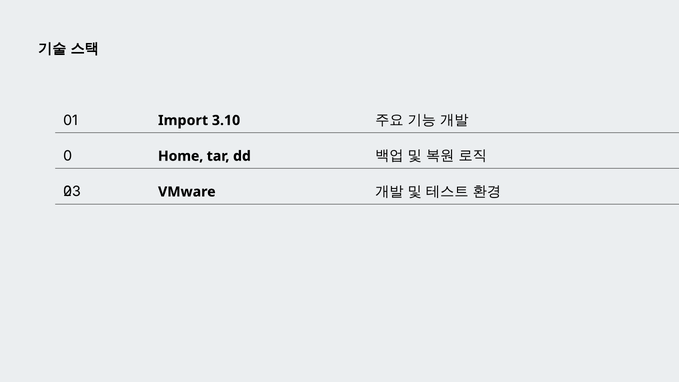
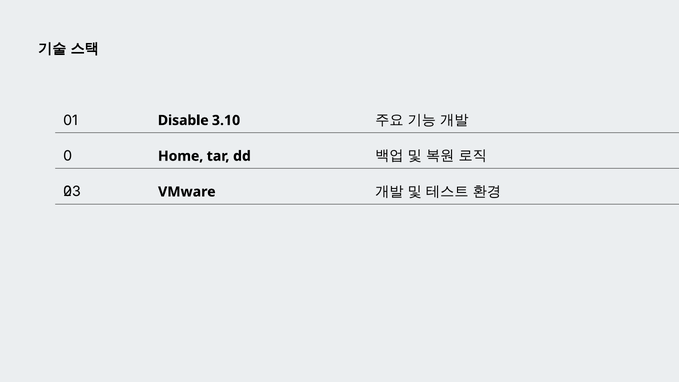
Import: Import -> Disable (183, 120)
